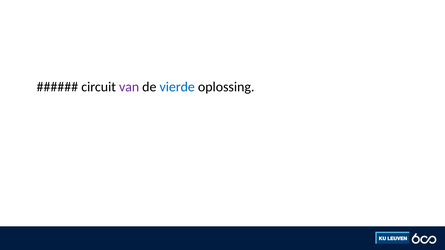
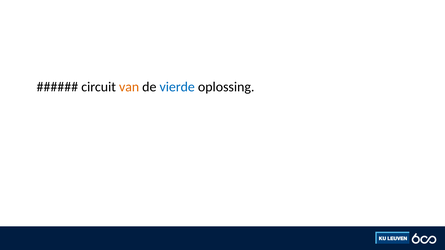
van colour: purple -> orange (129, 87)
